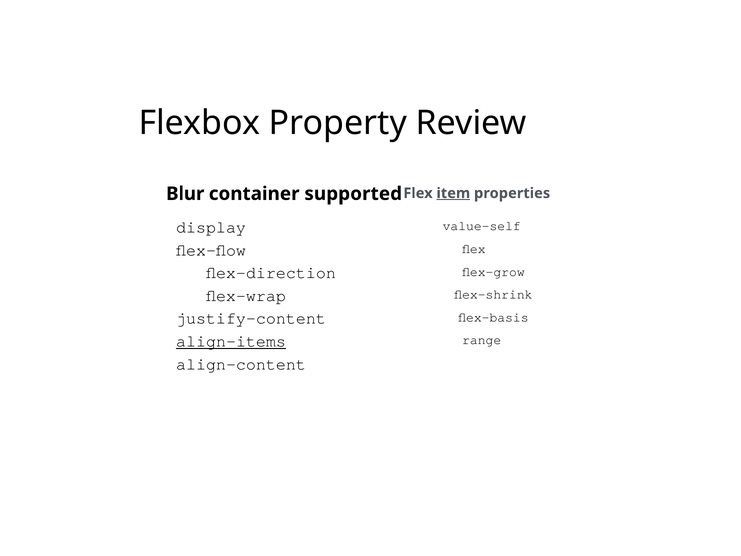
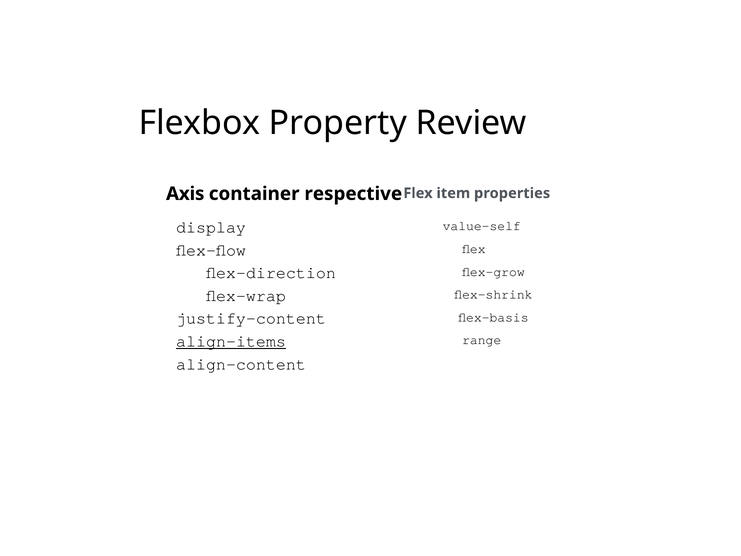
Blur: Blur -> Axis (185, 194)
supported: supported -> respective (353, 194)
item underline: present -> none (453, 193)
